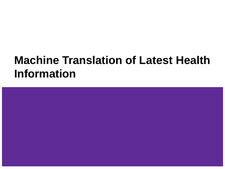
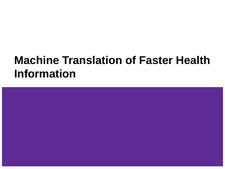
Latest: Latest -> Faster (156, 60)
